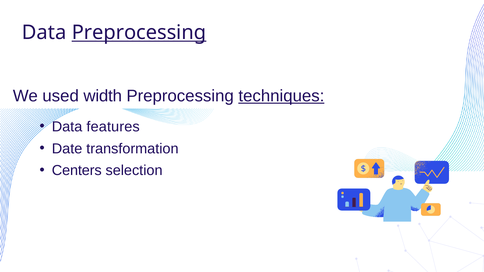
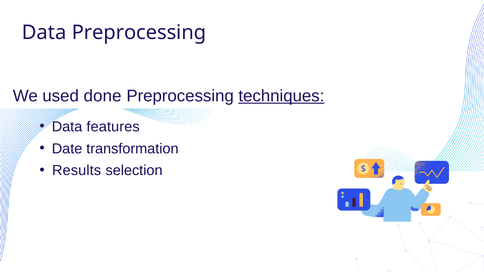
Preprocessing underline: present -> none (139, 33)
width: width -> done (103, 96)
Centers: Centers -> Results (77, 171)
